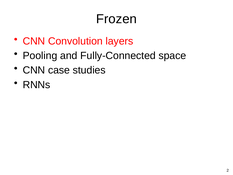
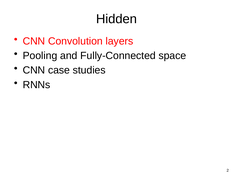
Frozen: Frozen -> Hidden (116, 19)
